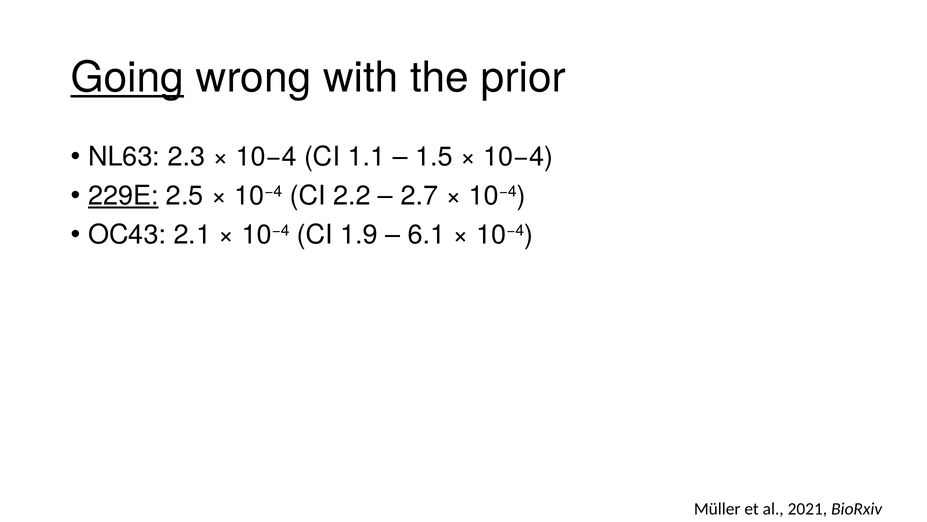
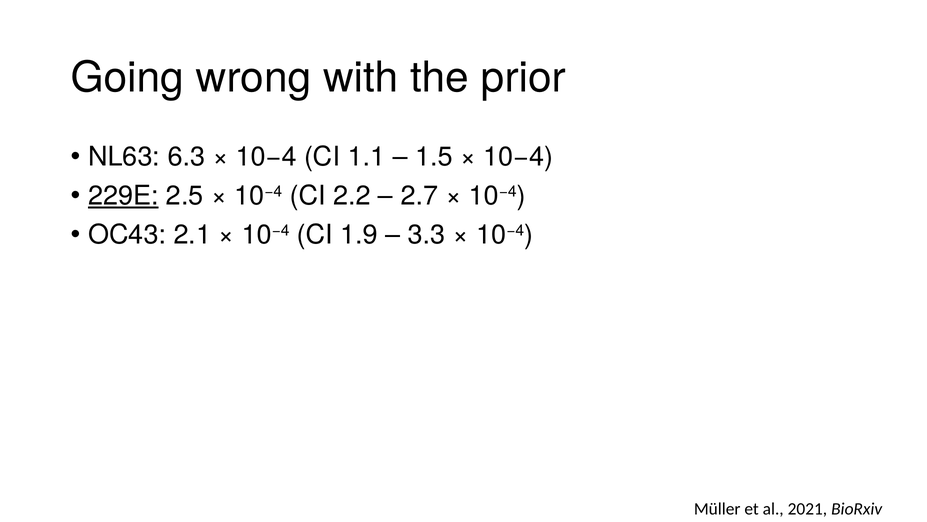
Going underline: present -> none (127, 78)
2.3: 2.3 -> 6.3 (186, 157)
6.1: 6.1 -> 3.3 (427, 234)
